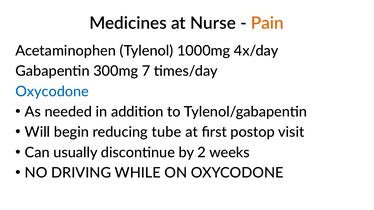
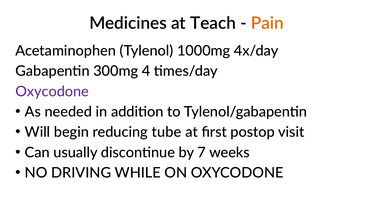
Nurse: Nurse -> Teach (213, 23)
7: 7 -> 4 (146, 71)
Oxycodone colour: blue -> purple (52, 92)
2: 2 -> 7 (202, 153)
